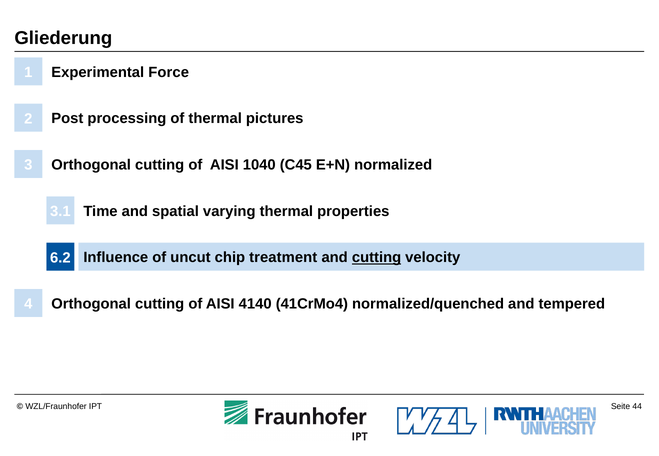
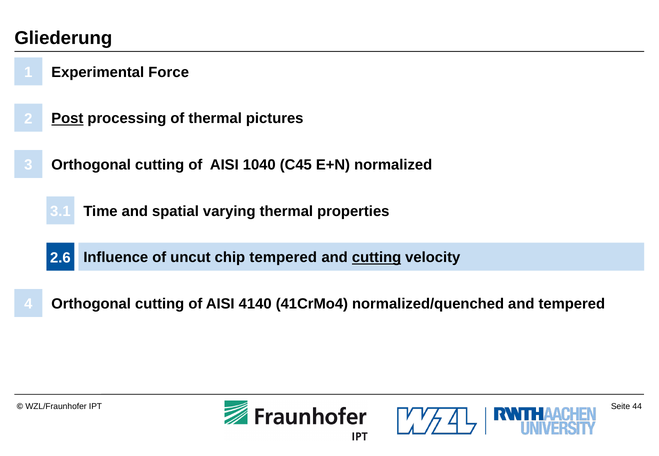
Post underline: none -> present (67, 119)
chip treatment: treatment -> tempered (283, 258)
6.2: 6.2 -> 2.6 (60, 258)
